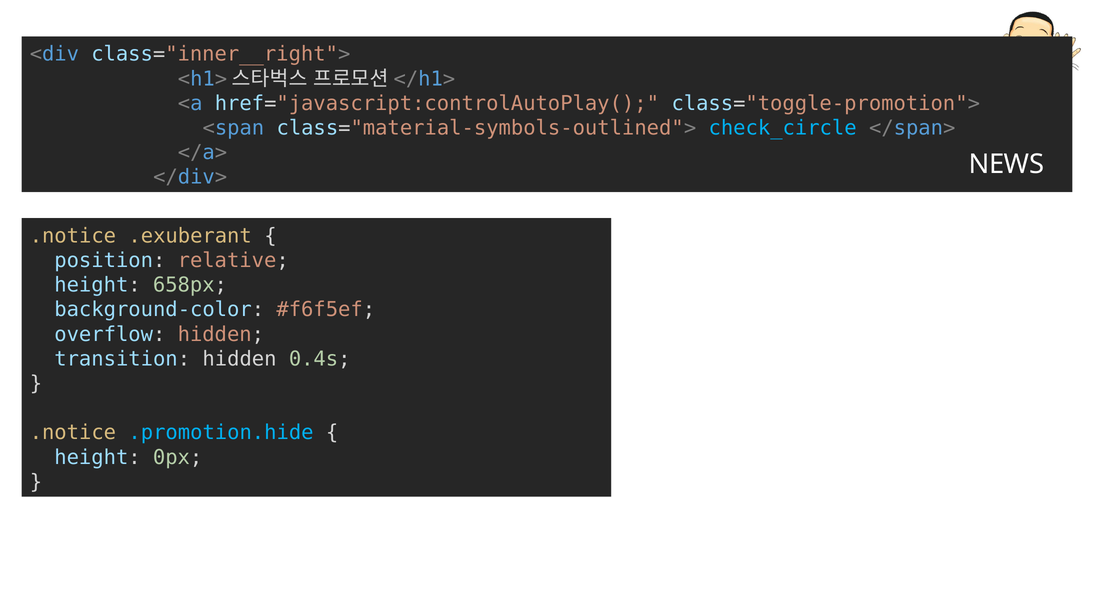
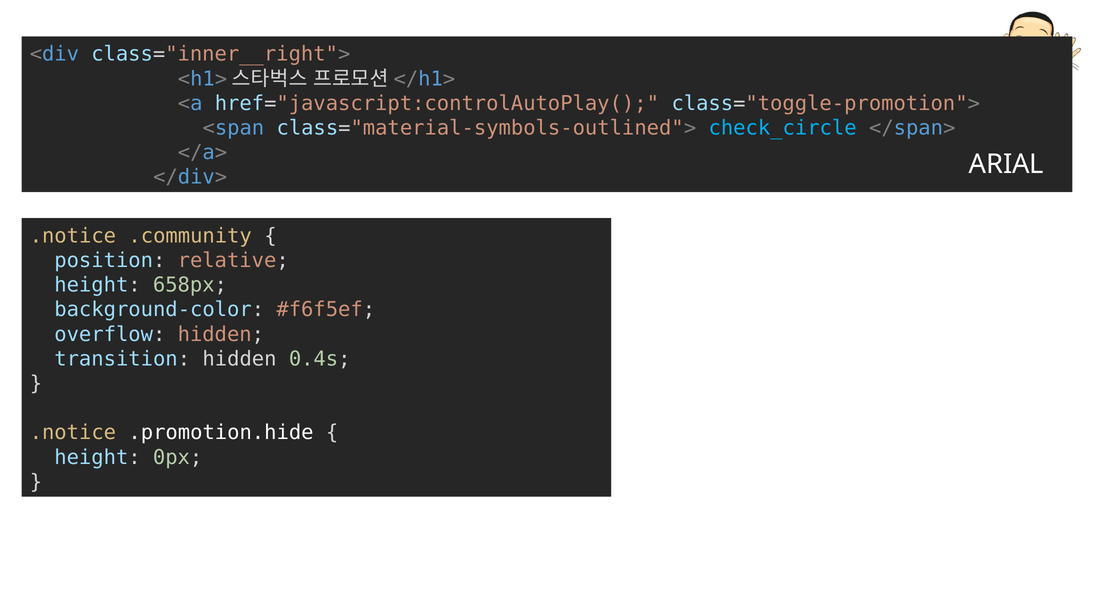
NEWS: NEWS -> ARIAL (1006, 164)
.exuberant: .exuberant -> .community (190, 236)
.promotion.hide colour: light blue -> white (221, 433)
